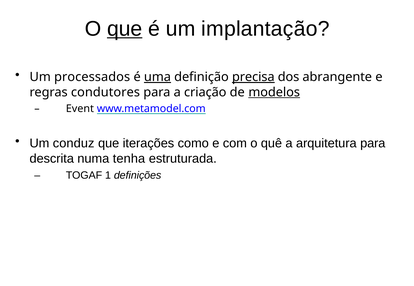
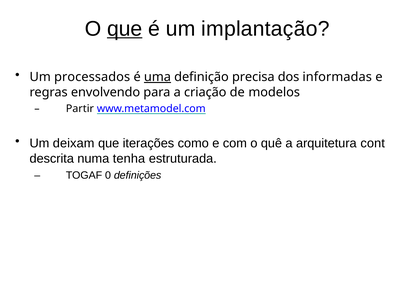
precisa underline: present -> none (253, 77)
abrangente: abrangente -> informadas (337, 77)
condutores: condutores -> envolvendo (106, 93)
modelos underline: present -> none (274, 93)
Event: Event -> Partir (80, 109)
conduz: conduz -> deixam (74, 144)
arquitetura para: para -> cont (373, 144)
1: 1 -> 0 (108, 176)
